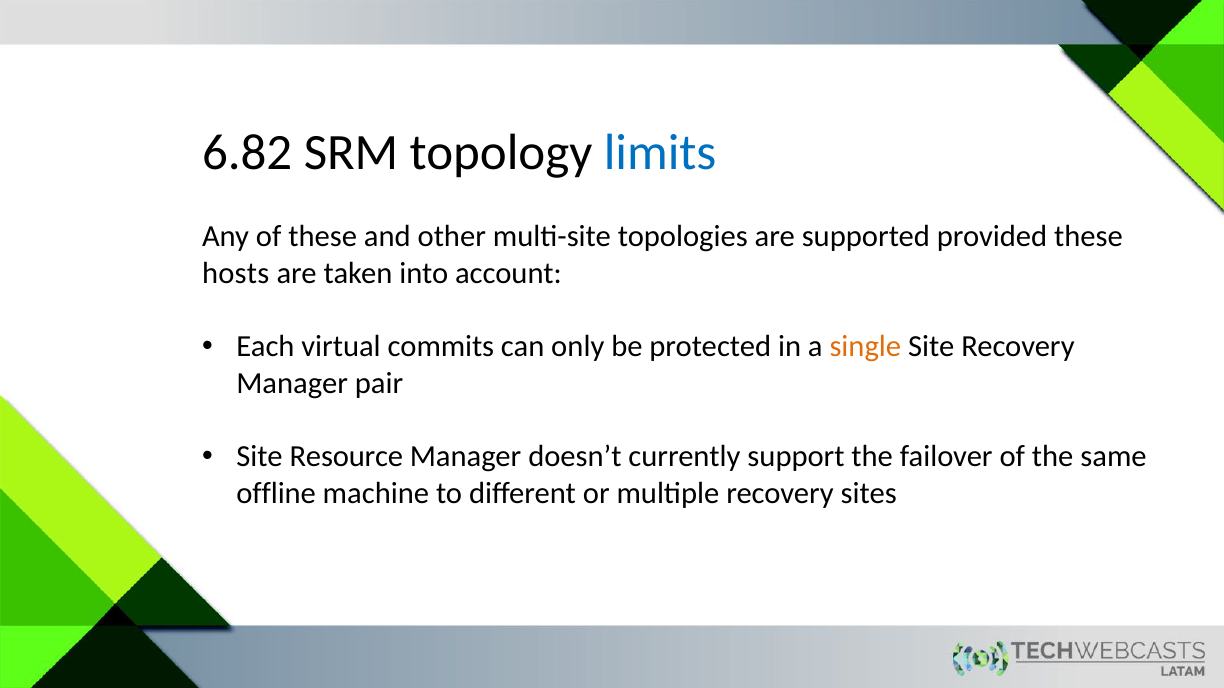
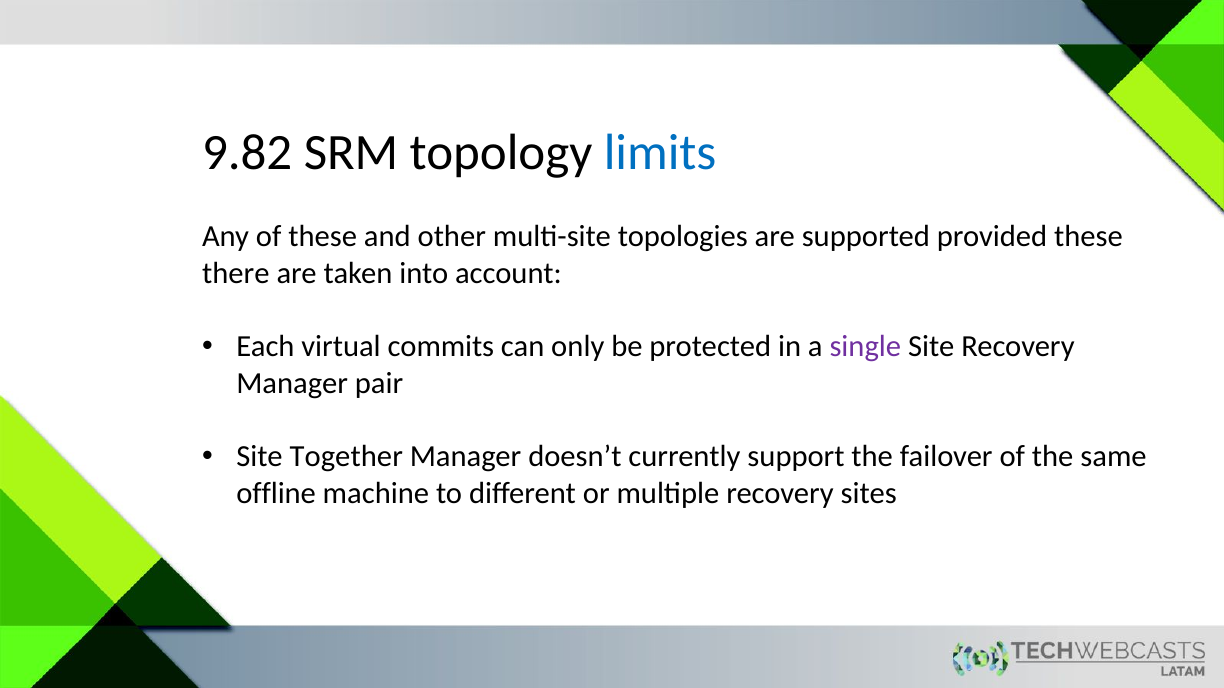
6.82: 6.82 -> 9.82 (247, 153)
hosts: hosts -> there (236, 274)
single colour: orange -> purple (865, 347)
Resource: Resource -> Together (346, 457)
